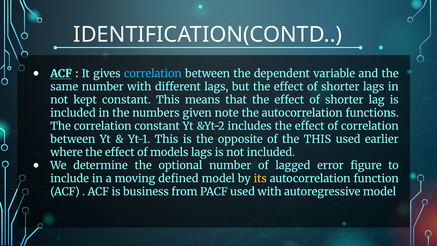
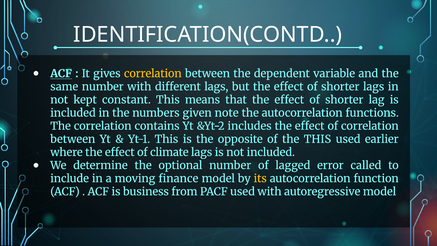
correlation colour: light blue -> yellow (153, 74)
correlation constant: constant -> contains (157, 126)
models: models -> climate (169, 152)
figure: figure -> called (366, 165)
defined: defined -> finance (178, 178)
